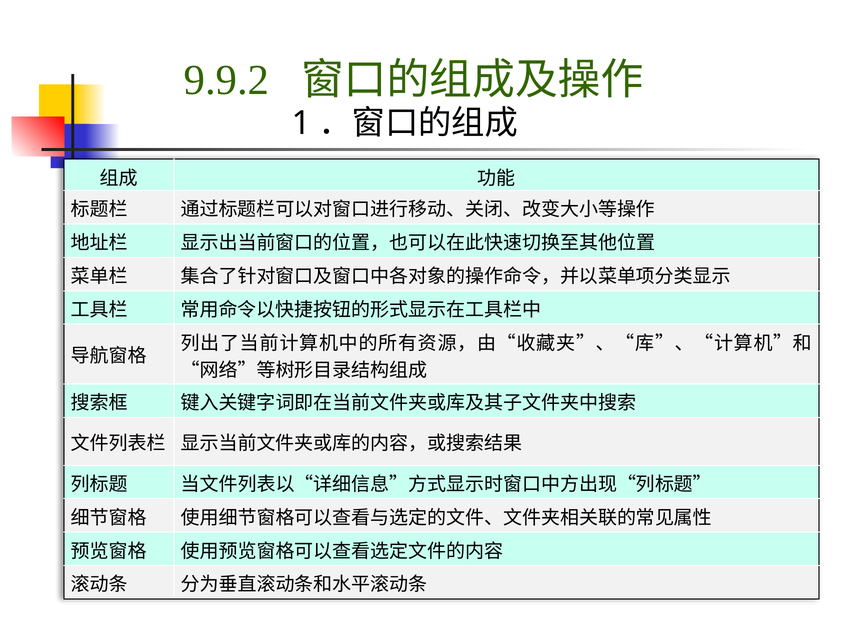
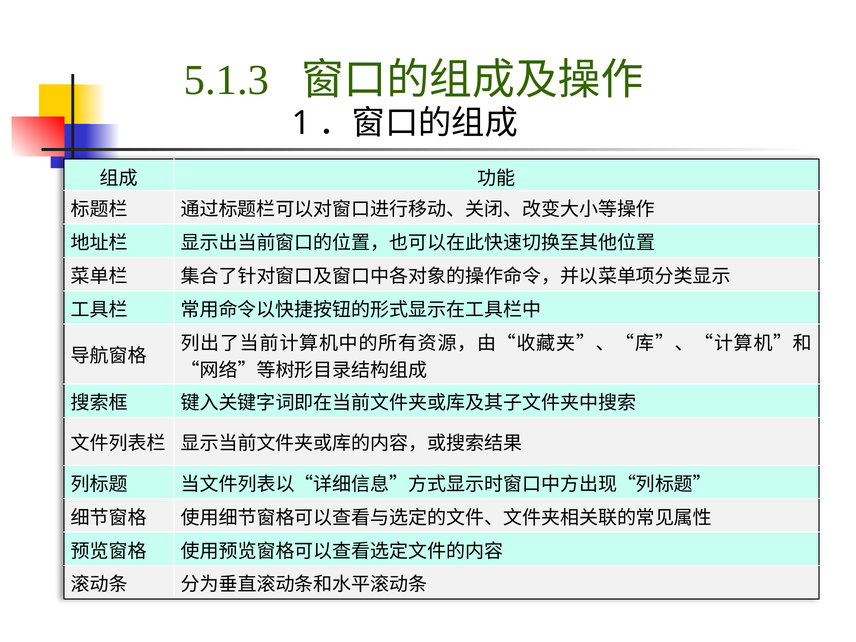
9.9.2: 9.9.2 -> 5.1.3 (227, 80)
